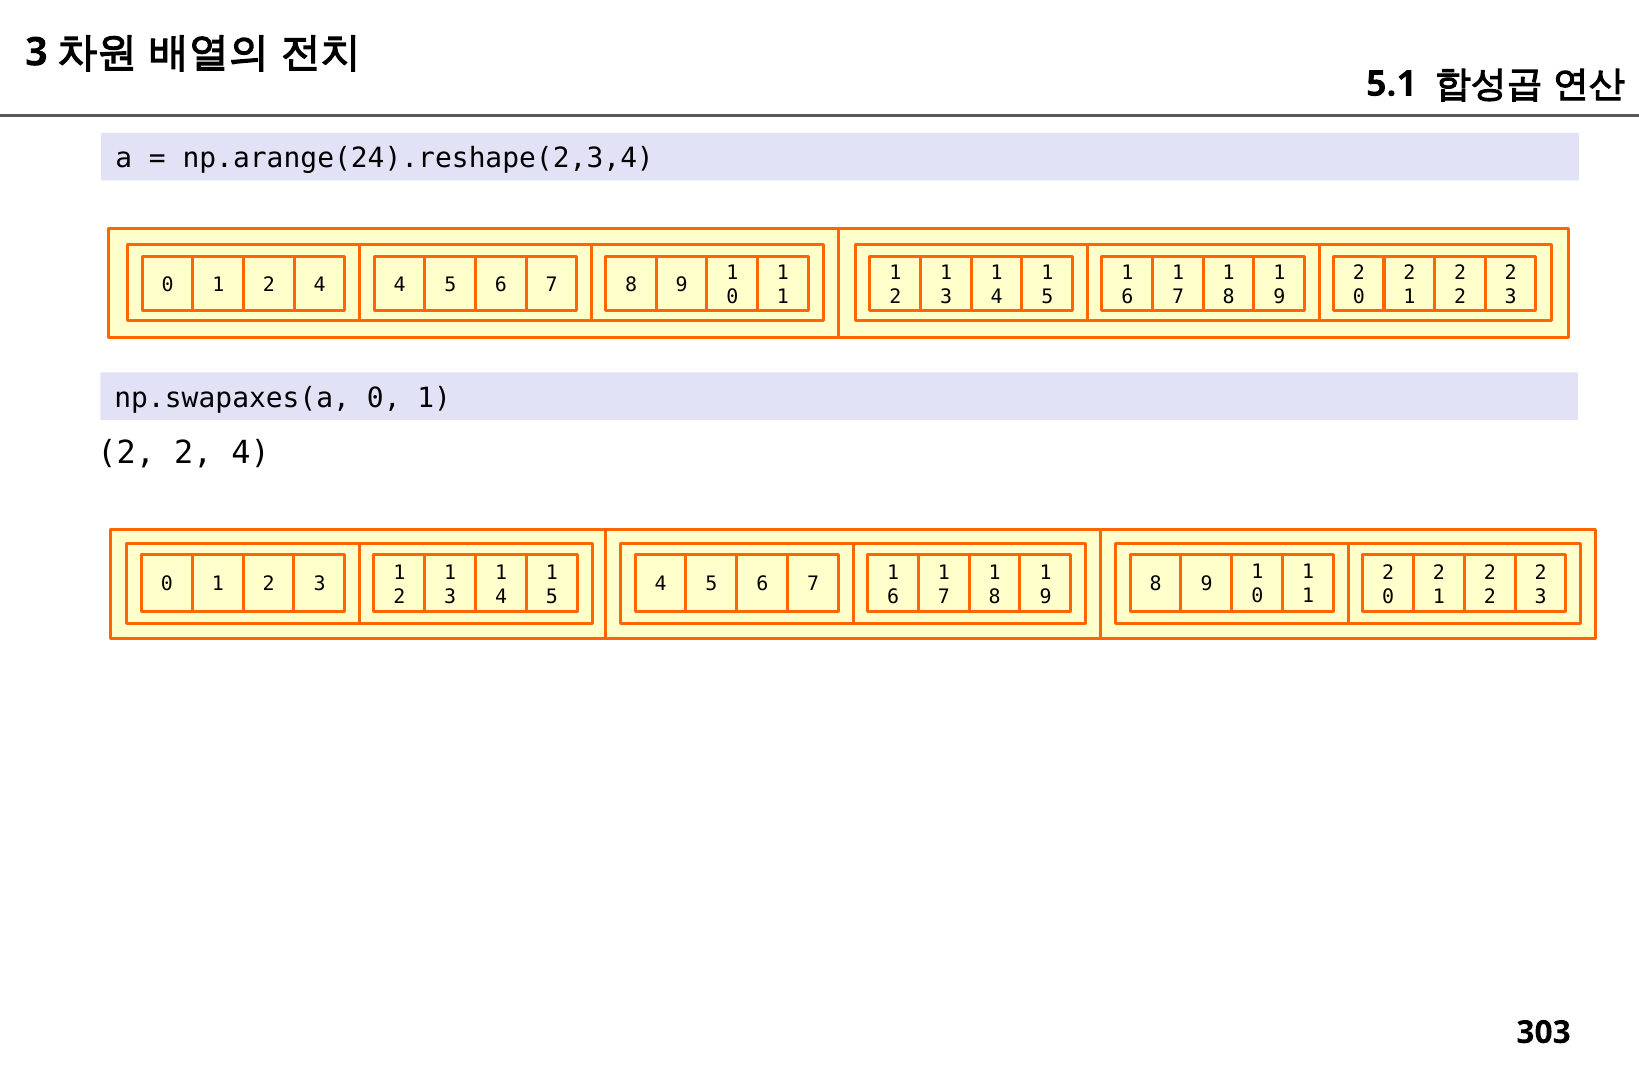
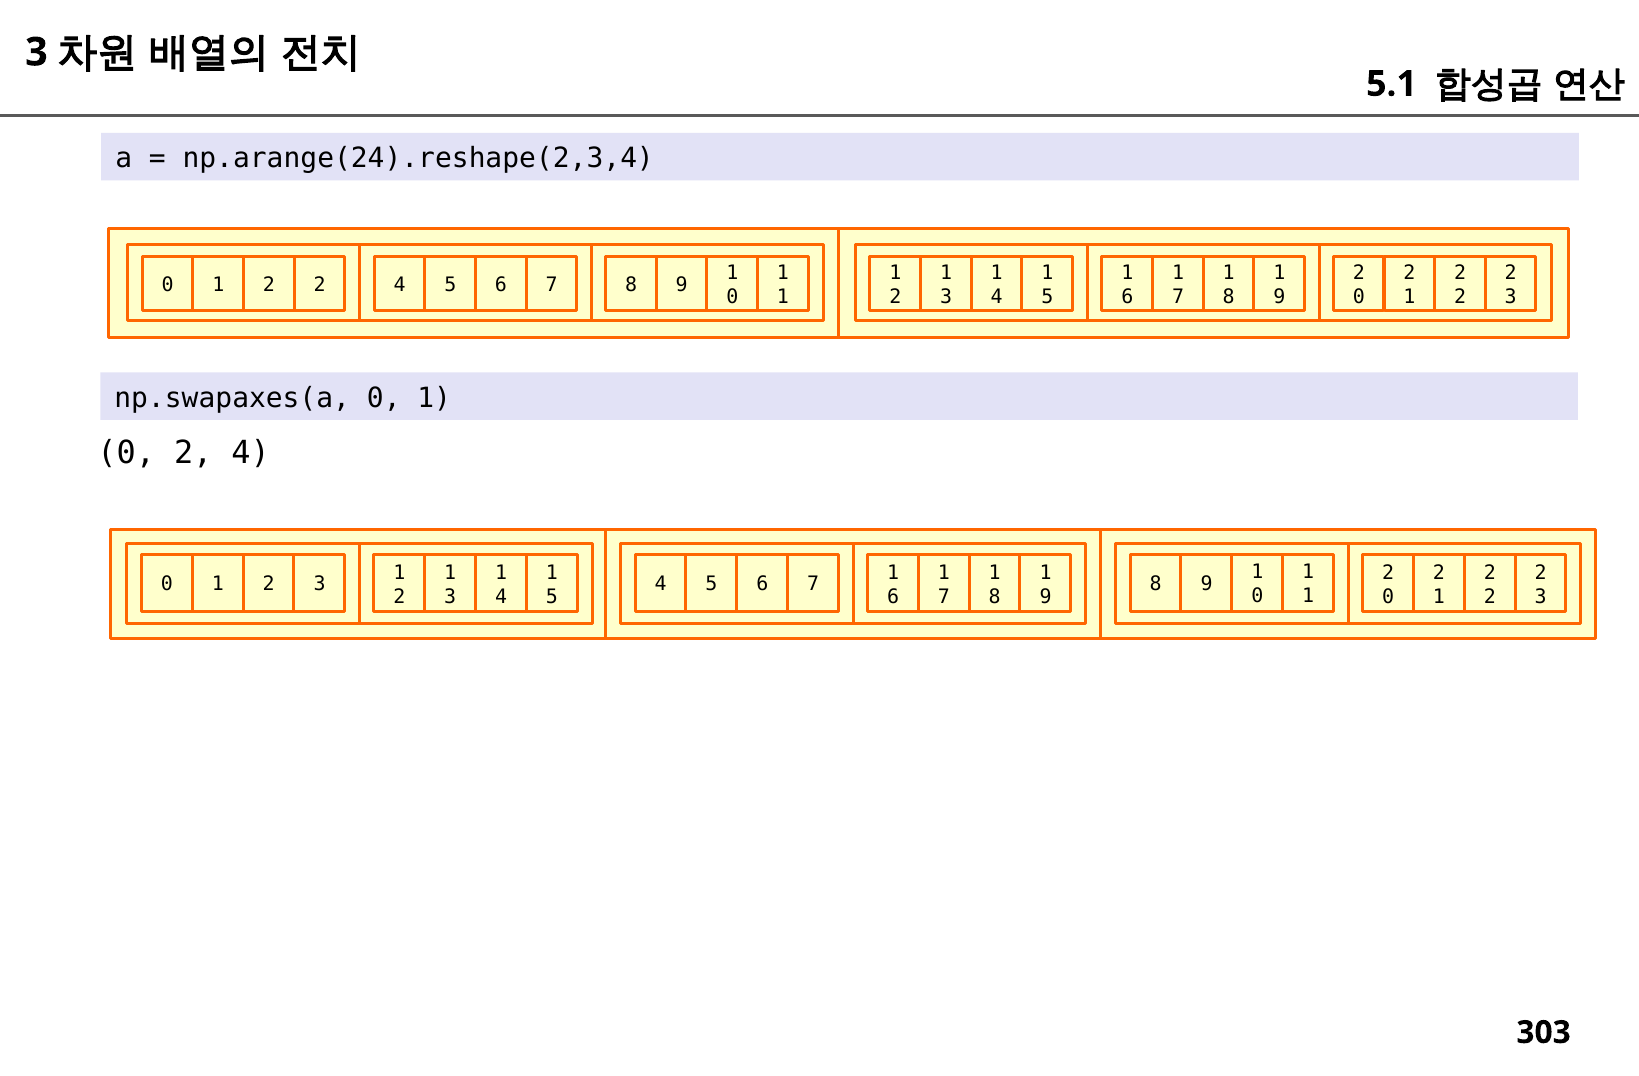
0 1 2 4: 4 -> 2 (320, 285)
2: 2 -> 0 (126, 453)
